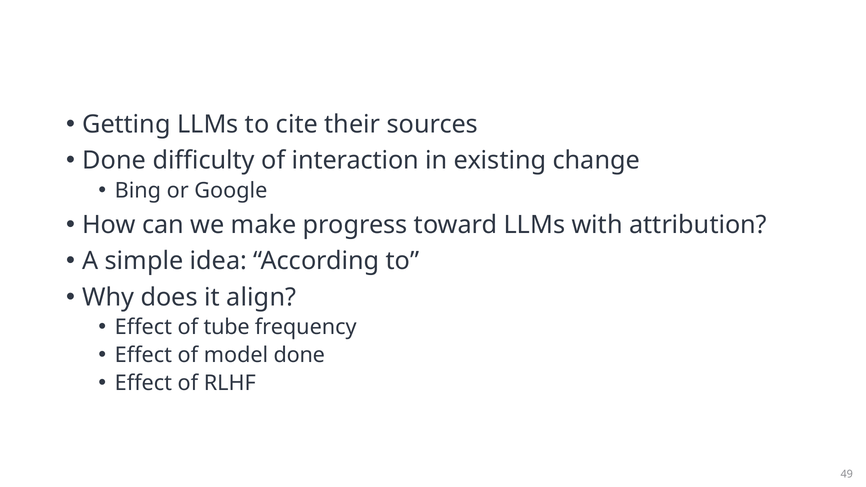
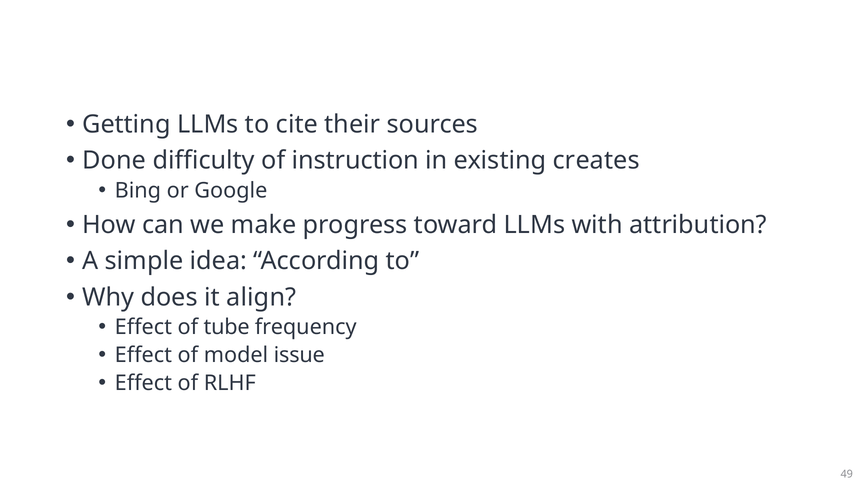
interaction: interaction -> instruction (355, 161)
change: change -> creates (596, 161)
model done: done -> issue (299, 355)
